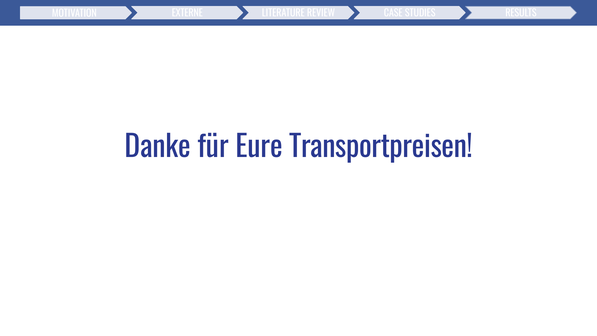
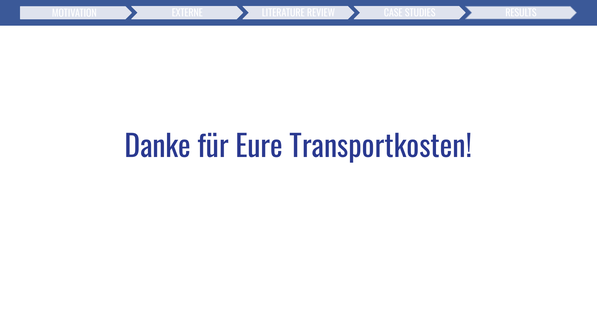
Transportpreisen: Transportpreisen -> Transportkosten (381, 147)
